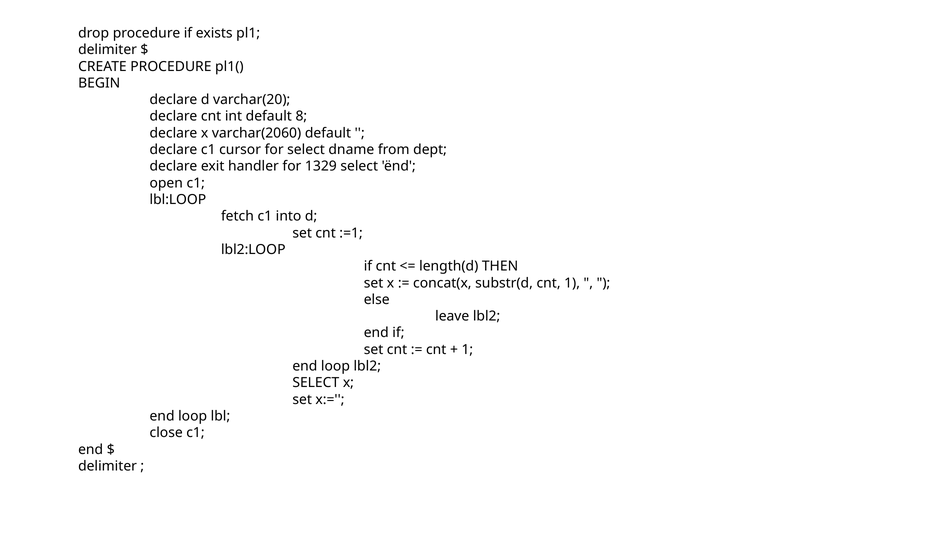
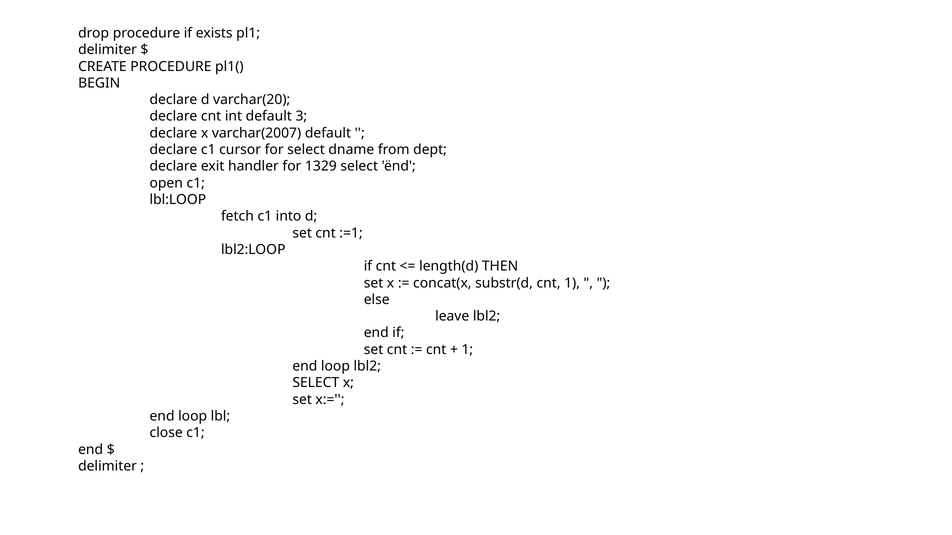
8: 8 -> 3 (301, 117)
varchar(2060: varchar(2060 -> varchar(2007 (257, 133)
